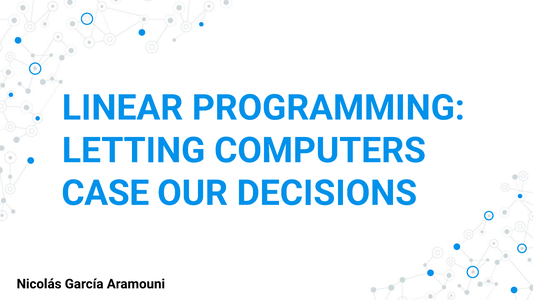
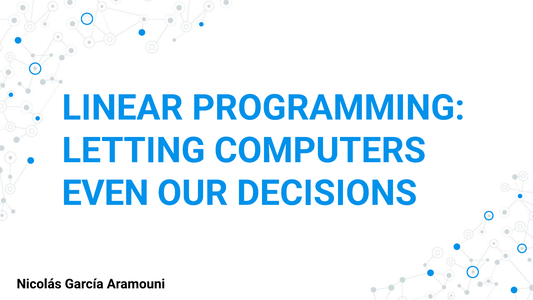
CASE: CASE -> EVEN (105, 193)
